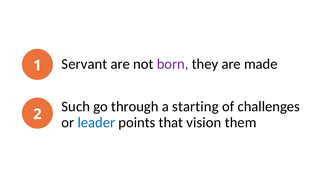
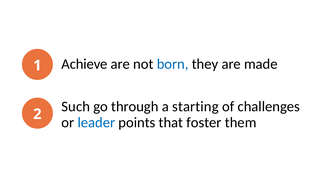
Servant: Servant -> Achieve (84, 64)
born colour: purple -> blue (173, 64)
vision: vision -> foster (204, 122)
